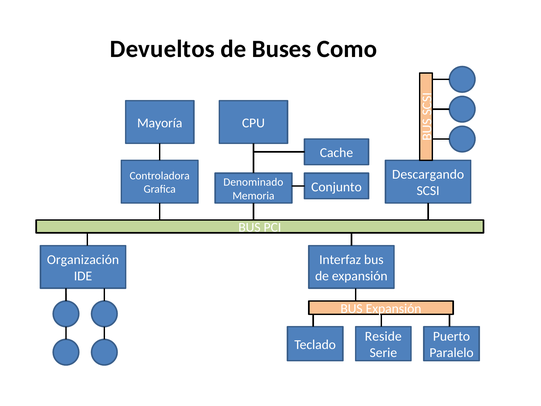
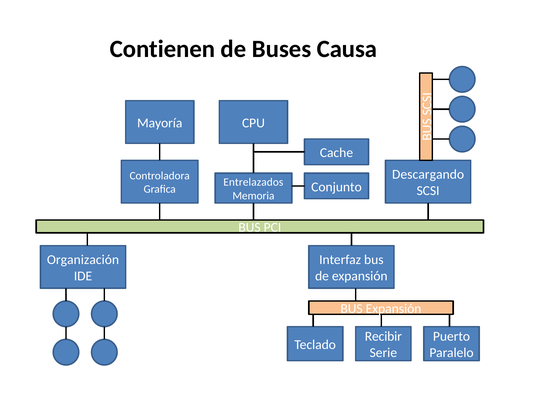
Devueltos: Devueltos -> Contienen (162, 49)
Como: Como -> Causa (347, 49)
Denominado: Denominado -> Entrelazados (253, 182)
Reside: Reside -> Recibir (383, 336)
